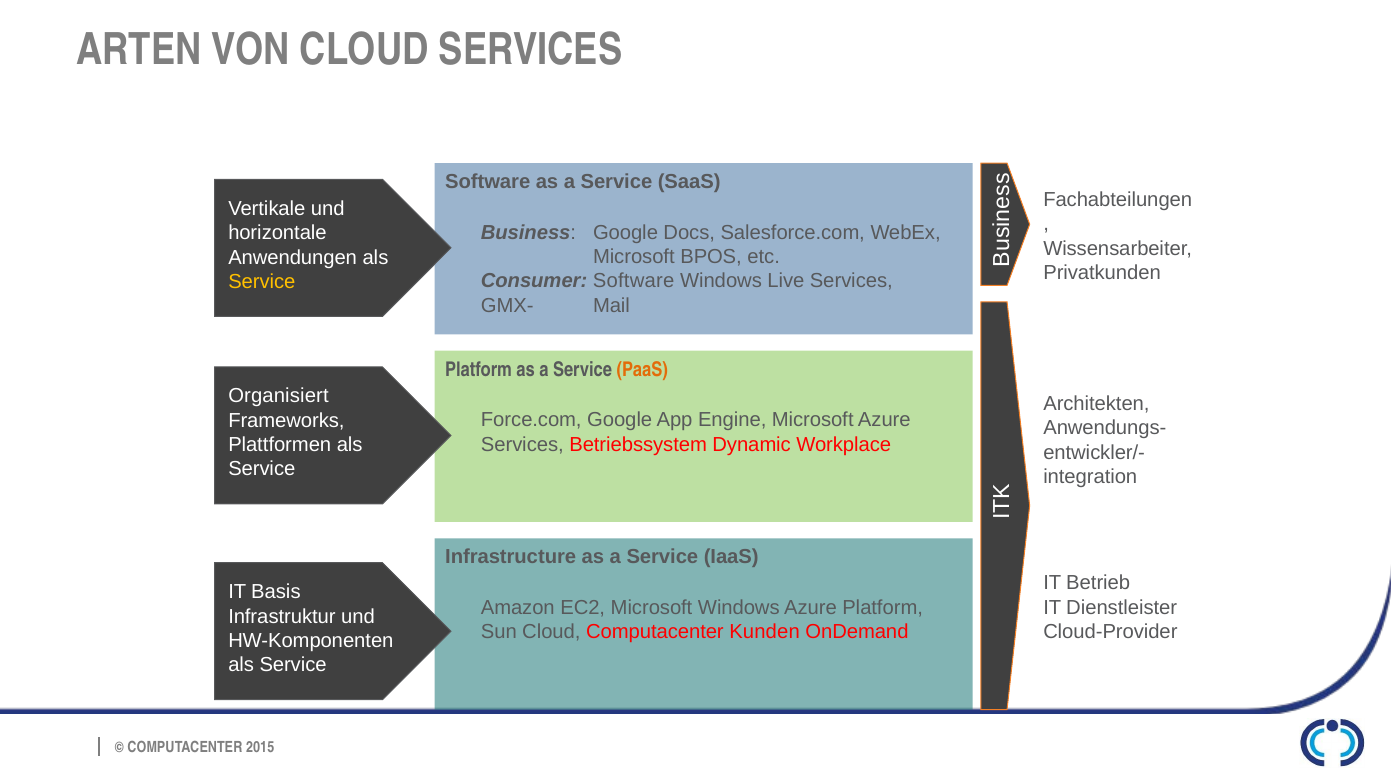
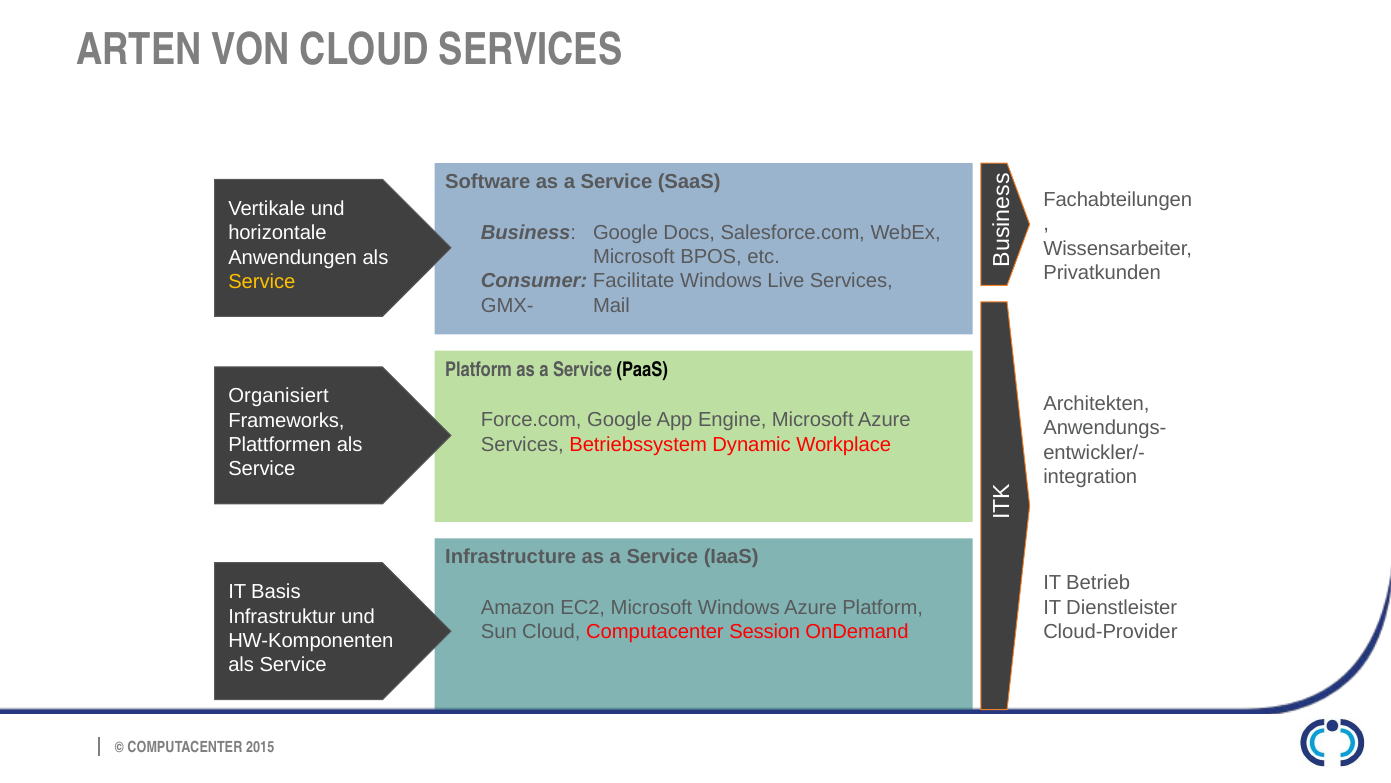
Consumer Software: Software -> Facilitate (634, 281)
PaaS colour: orange -> black (642, 369)
Kunden: Kunden -> Session (765, 632)
